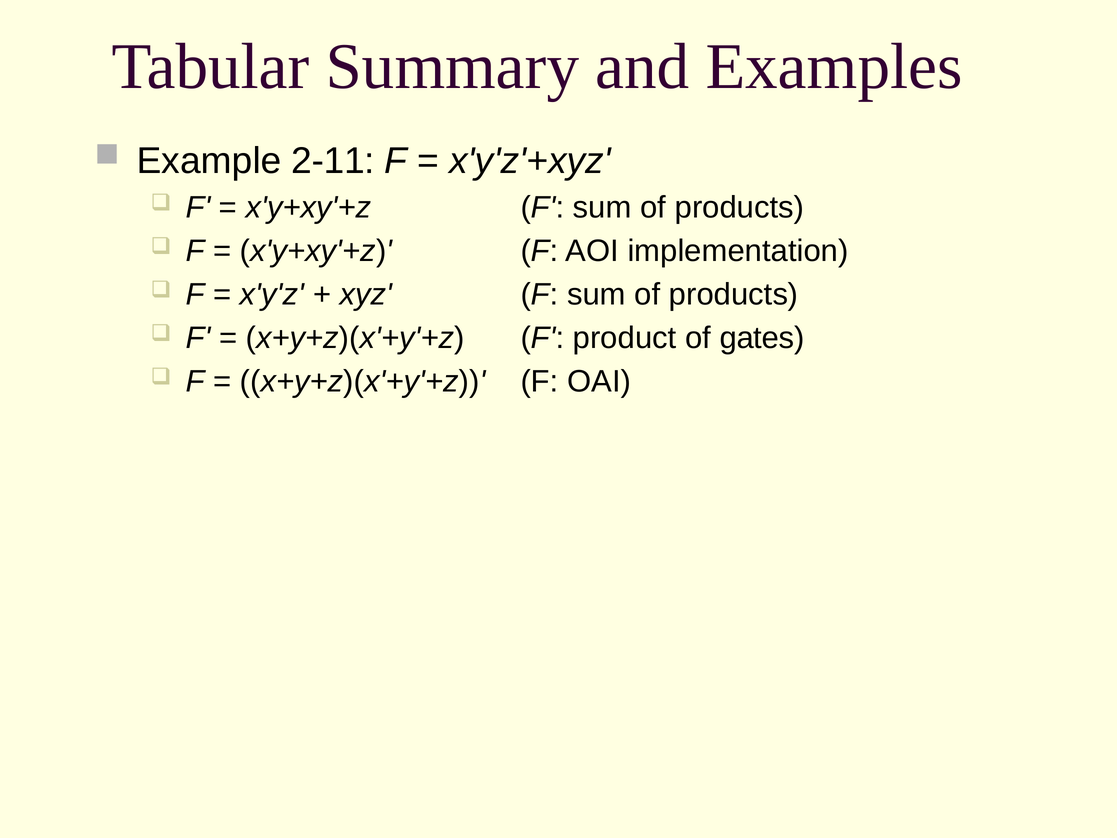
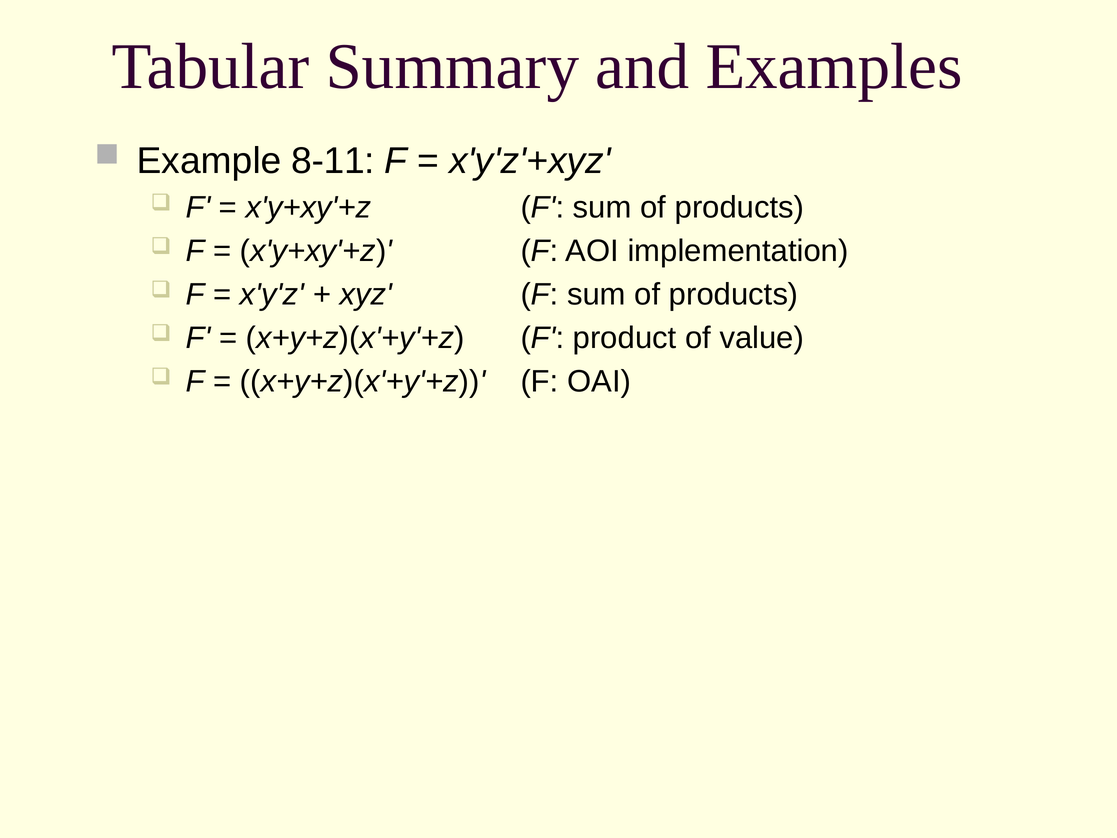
2-11: 2-11 -> 8-11 (333, 161)
gates: gates -> value (762, 338)
